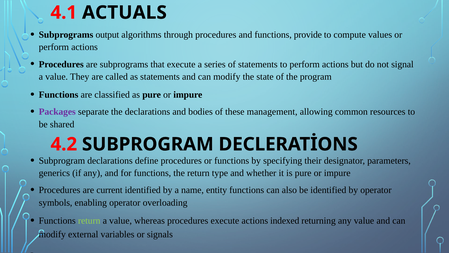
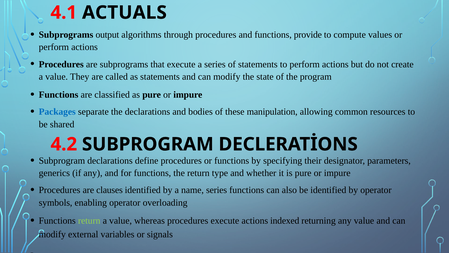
signal: signal -> create (402, 64)
Packages colour: purple -> blue (57, 112)
management: management -> manipulation (272, 112)
current: current -> clauses (110, 190)
name entity: entity -> series (217, 190)
